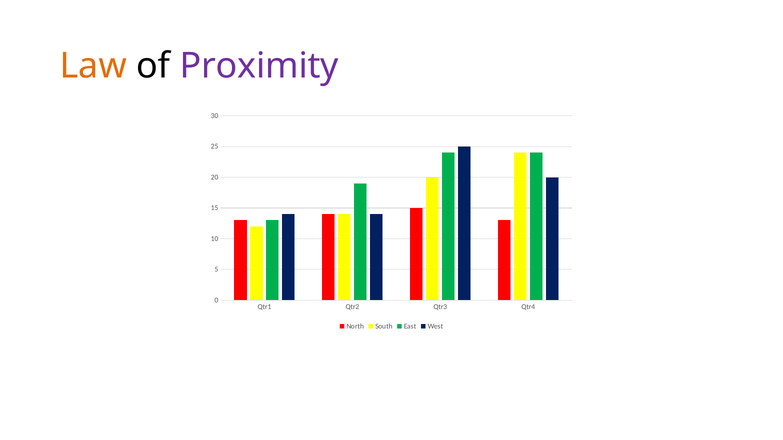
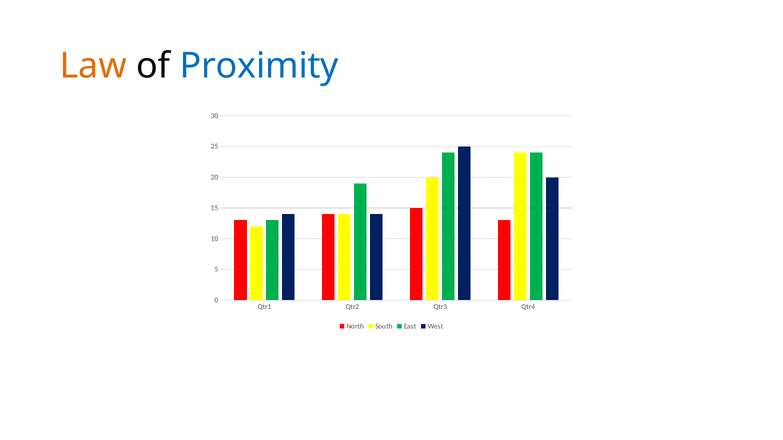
Proximity colour: purple -> blue (259, 66)
